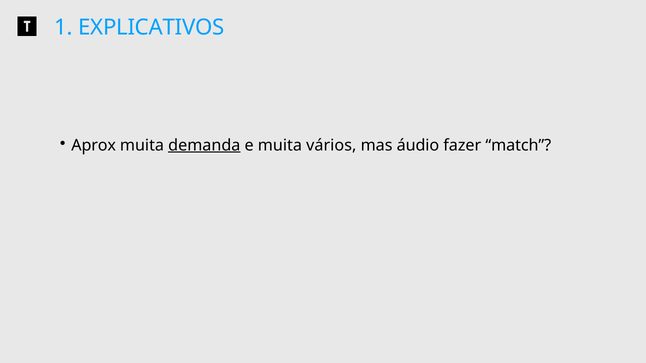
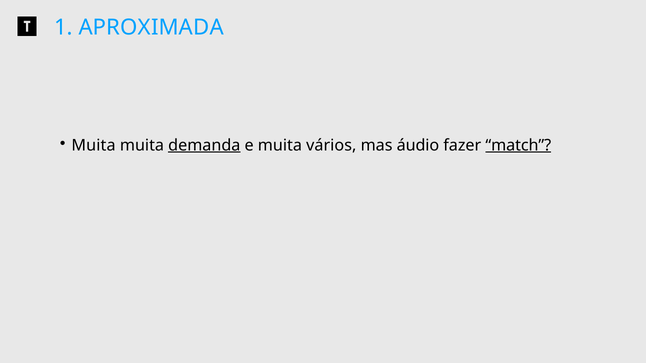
EXPLICATIVOS: EXPLICATIVOS -> APROXIMADA (151, 28)
Aprox: Aprox -> Muita (94, 145)
match underline: none -> present (518, 145)
